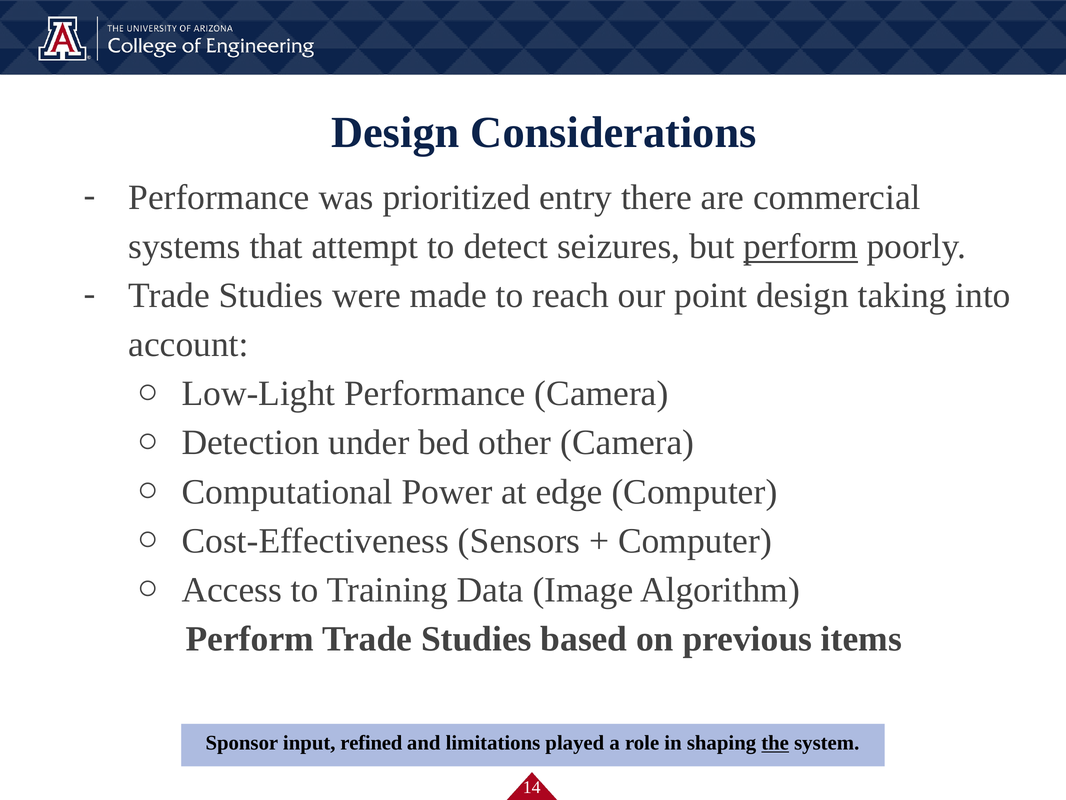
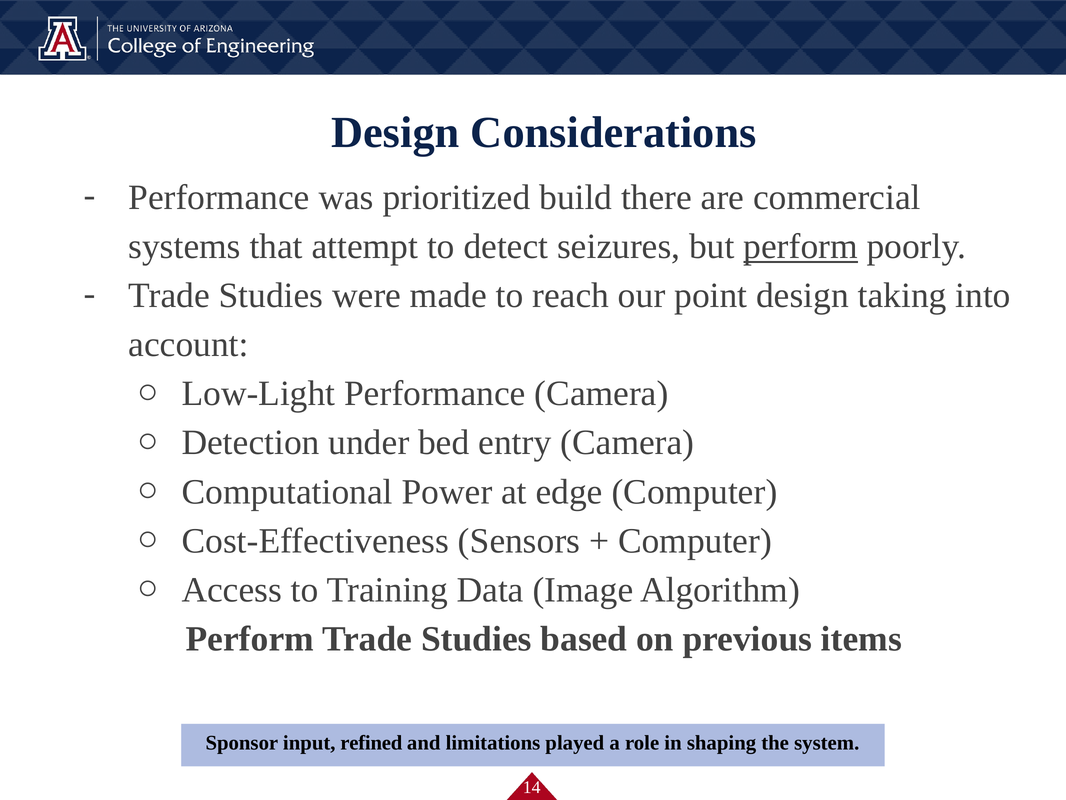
entry: entry -> build (576, 197)
other: other -> entry (515, 442)
the underline: present -> none (775, 743)
